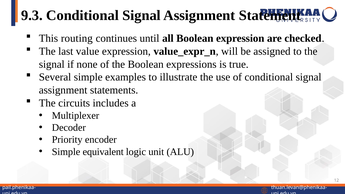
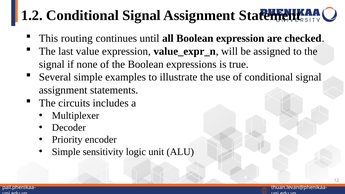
9.3: 9.3 -> 1.2 (32, 15)
equivalent: equivalent -> sensitivity (103, 152)
